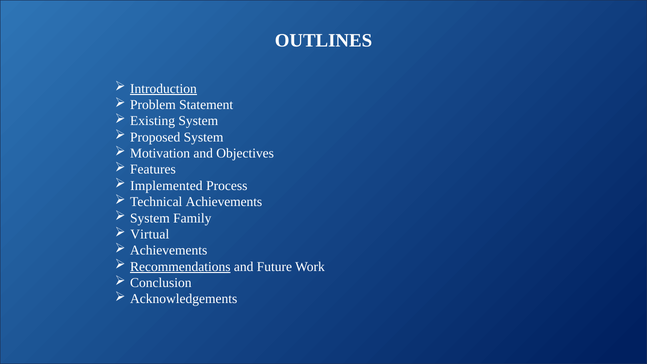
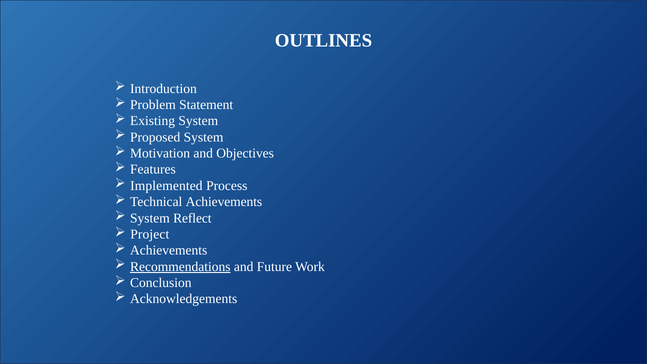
Introduction underline: present -> none (163, 89)
Family: Family -> Reflect (192, 218)
Virtual: Virtual -> Project (150, 234)
